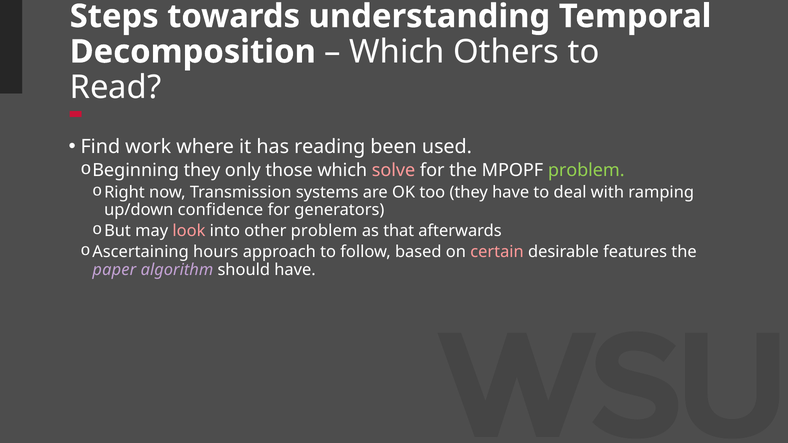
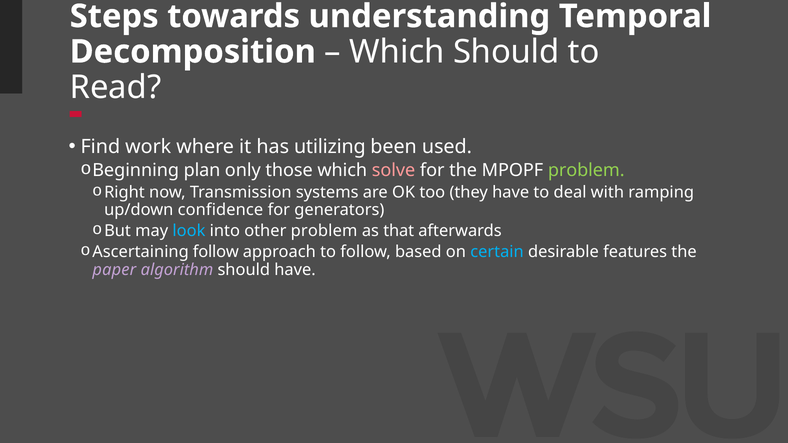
Which Others: Others -> Should (506, 52)
reading: reading -> utilizing (330, 147)
Beginning they: they -> plan (202, 170)
look colour: pink -> light blue (189, 231)
Ascertaining hours: hours -> follow (216, 252)
certain colour: pink -> light blue (497, 252)
